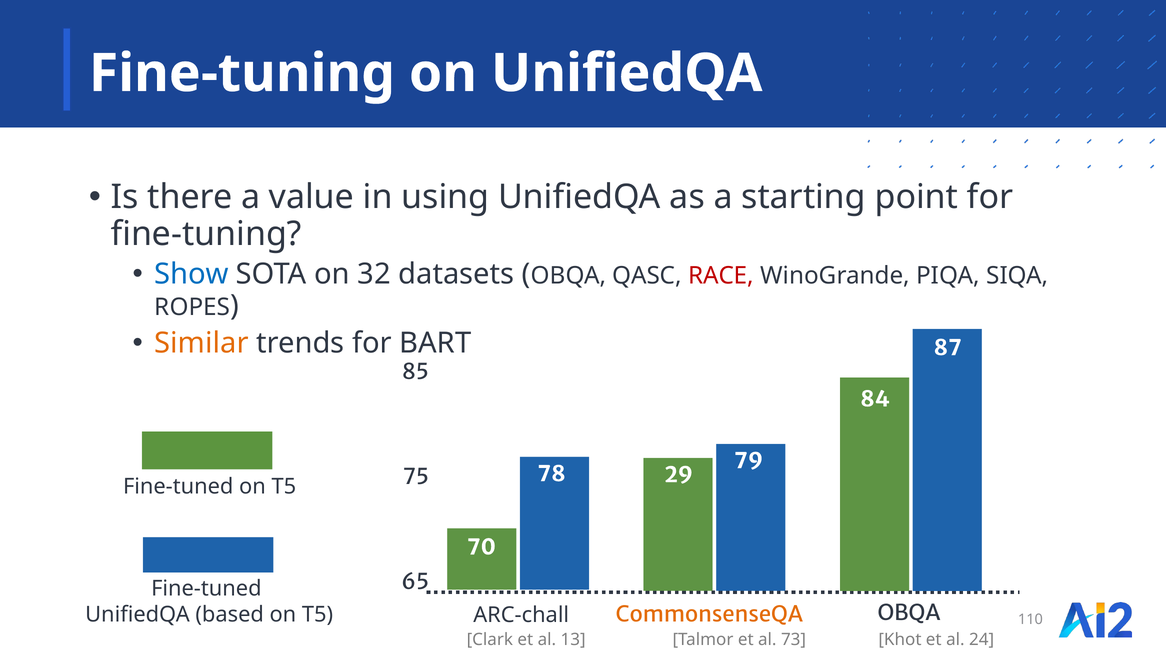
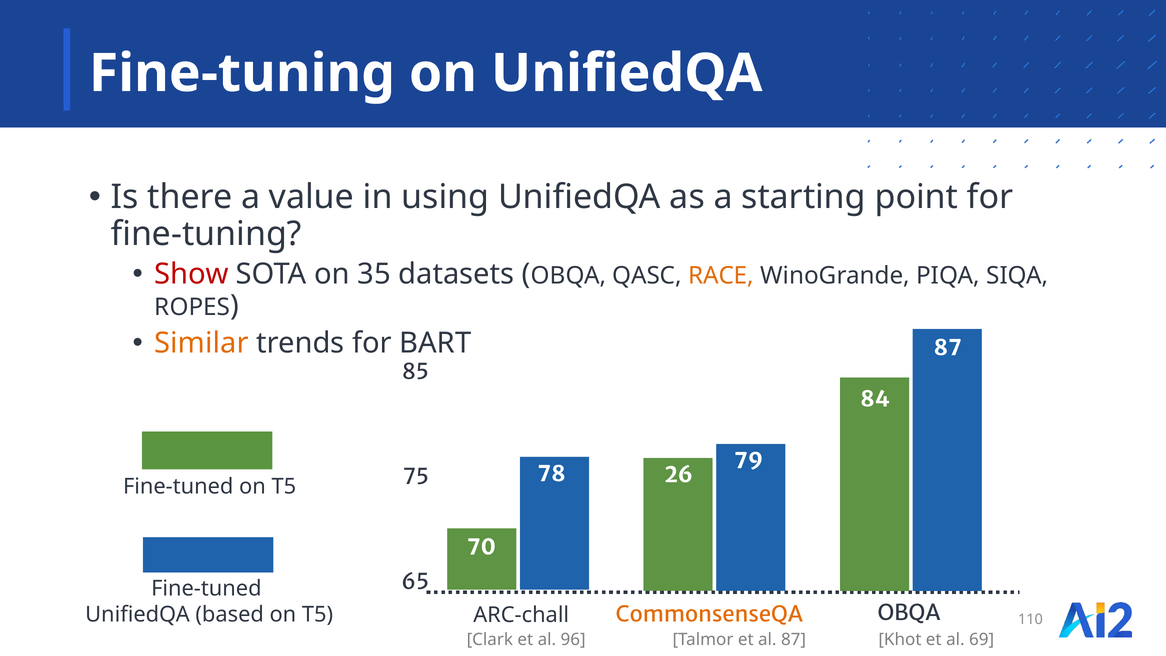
Show colour: blue -> red (192, 274)
32: 32 -> 35 (374, 274)
RACE colour: red -> orange (721, 276)
29: 29 -> 26 (679, 475)
13: 13 -> 96 (573, 640)
al 73: 73 -> 87 (794, 640)
24: 24 -> 69 (982, 640)
